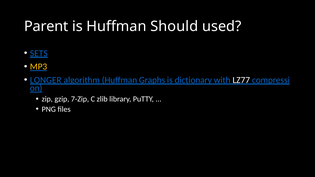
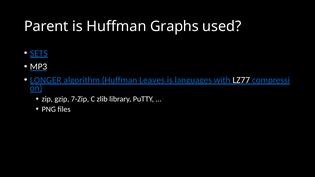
Should: Should -> Graphs (174, 26)
MP3 colour: yellow -> white (39, 67)
Graphs: Graphs -> Leaves (152, 80)
dictionary: dictionary -> languages (193, 80)
